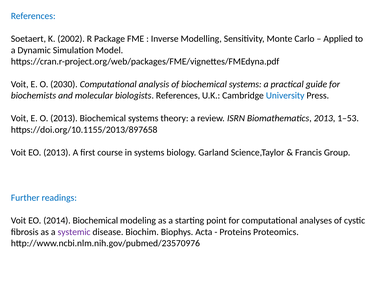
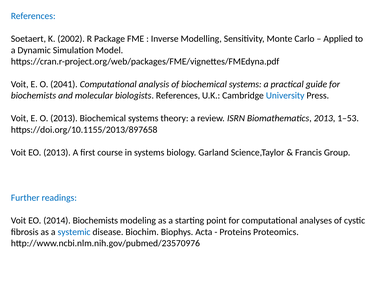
2030: 2030 -> 2041 (64, 84)
2014 Biochemical: Biochemical -> Biochemists (95, 220)
systemic colour: purple -> blue (74, 232)
